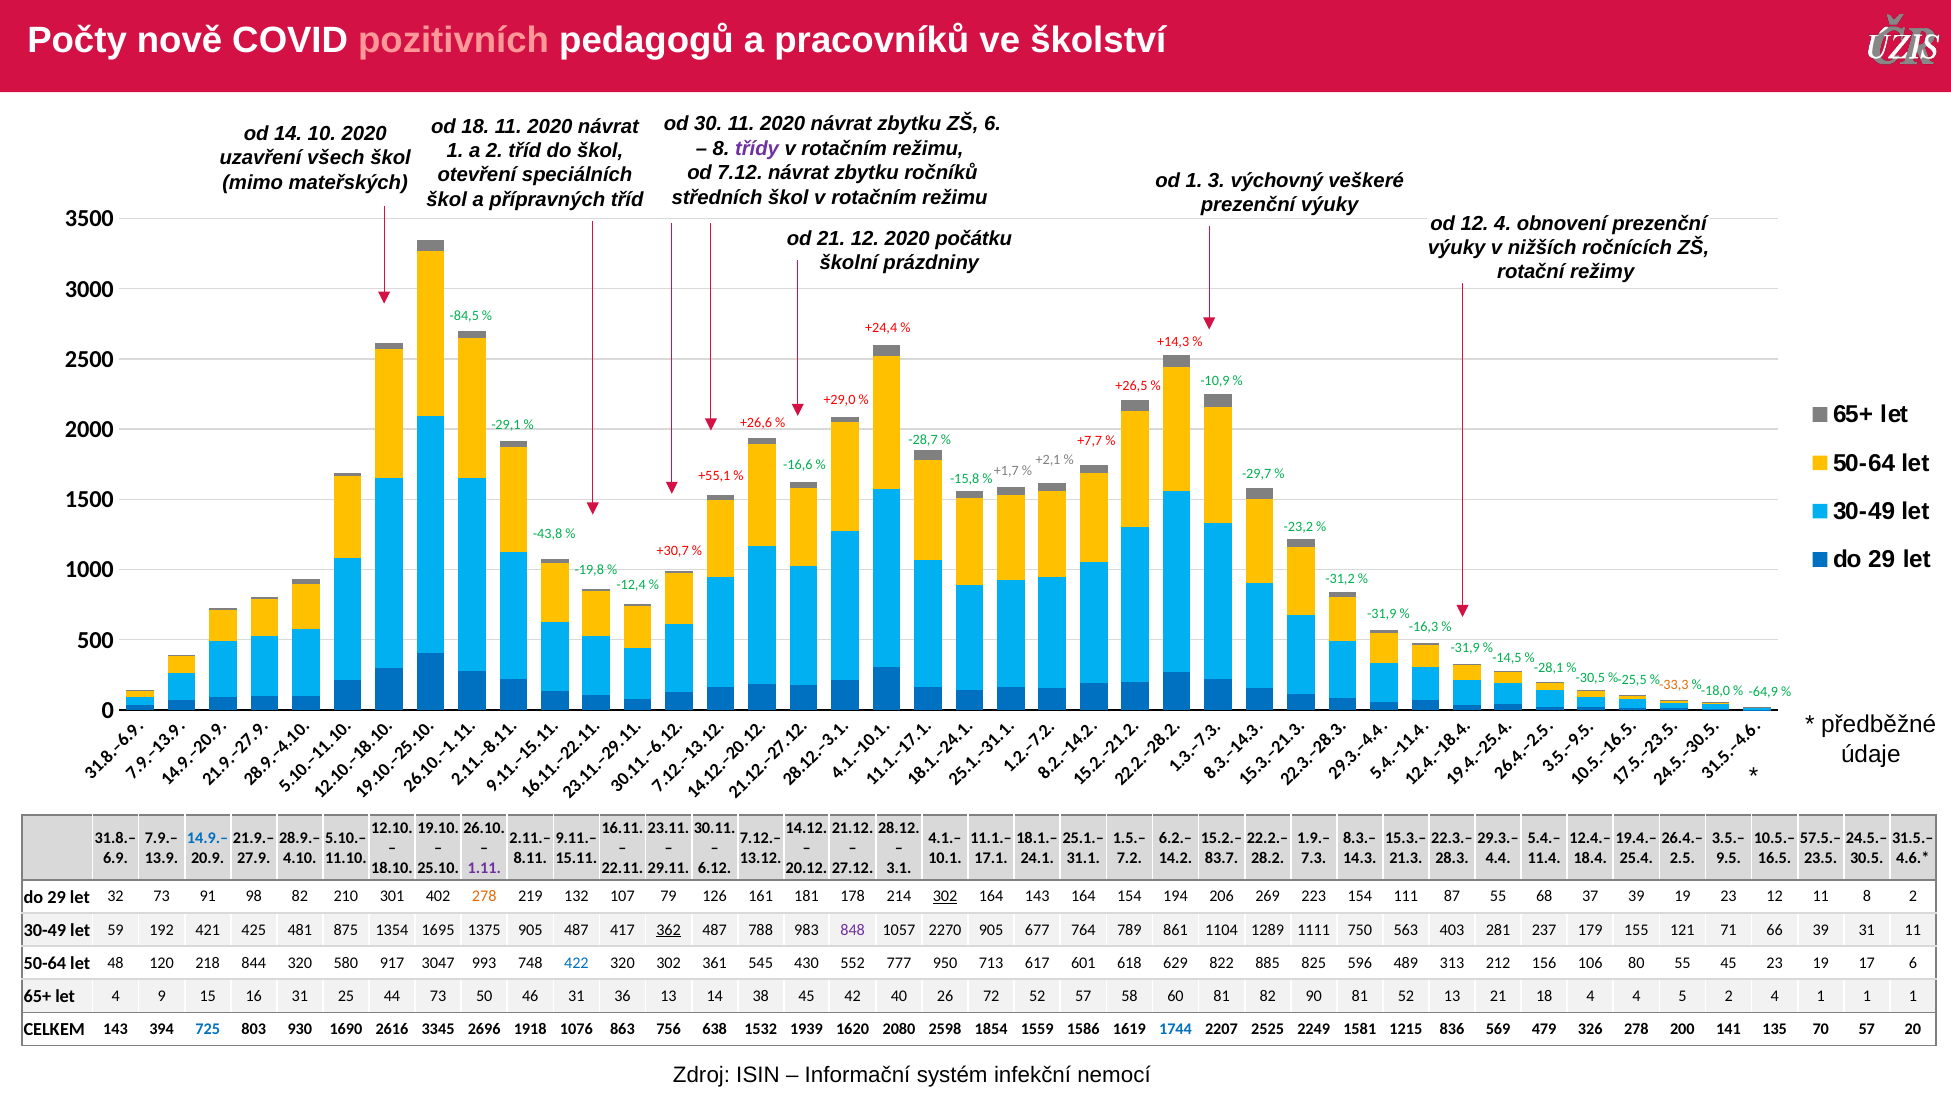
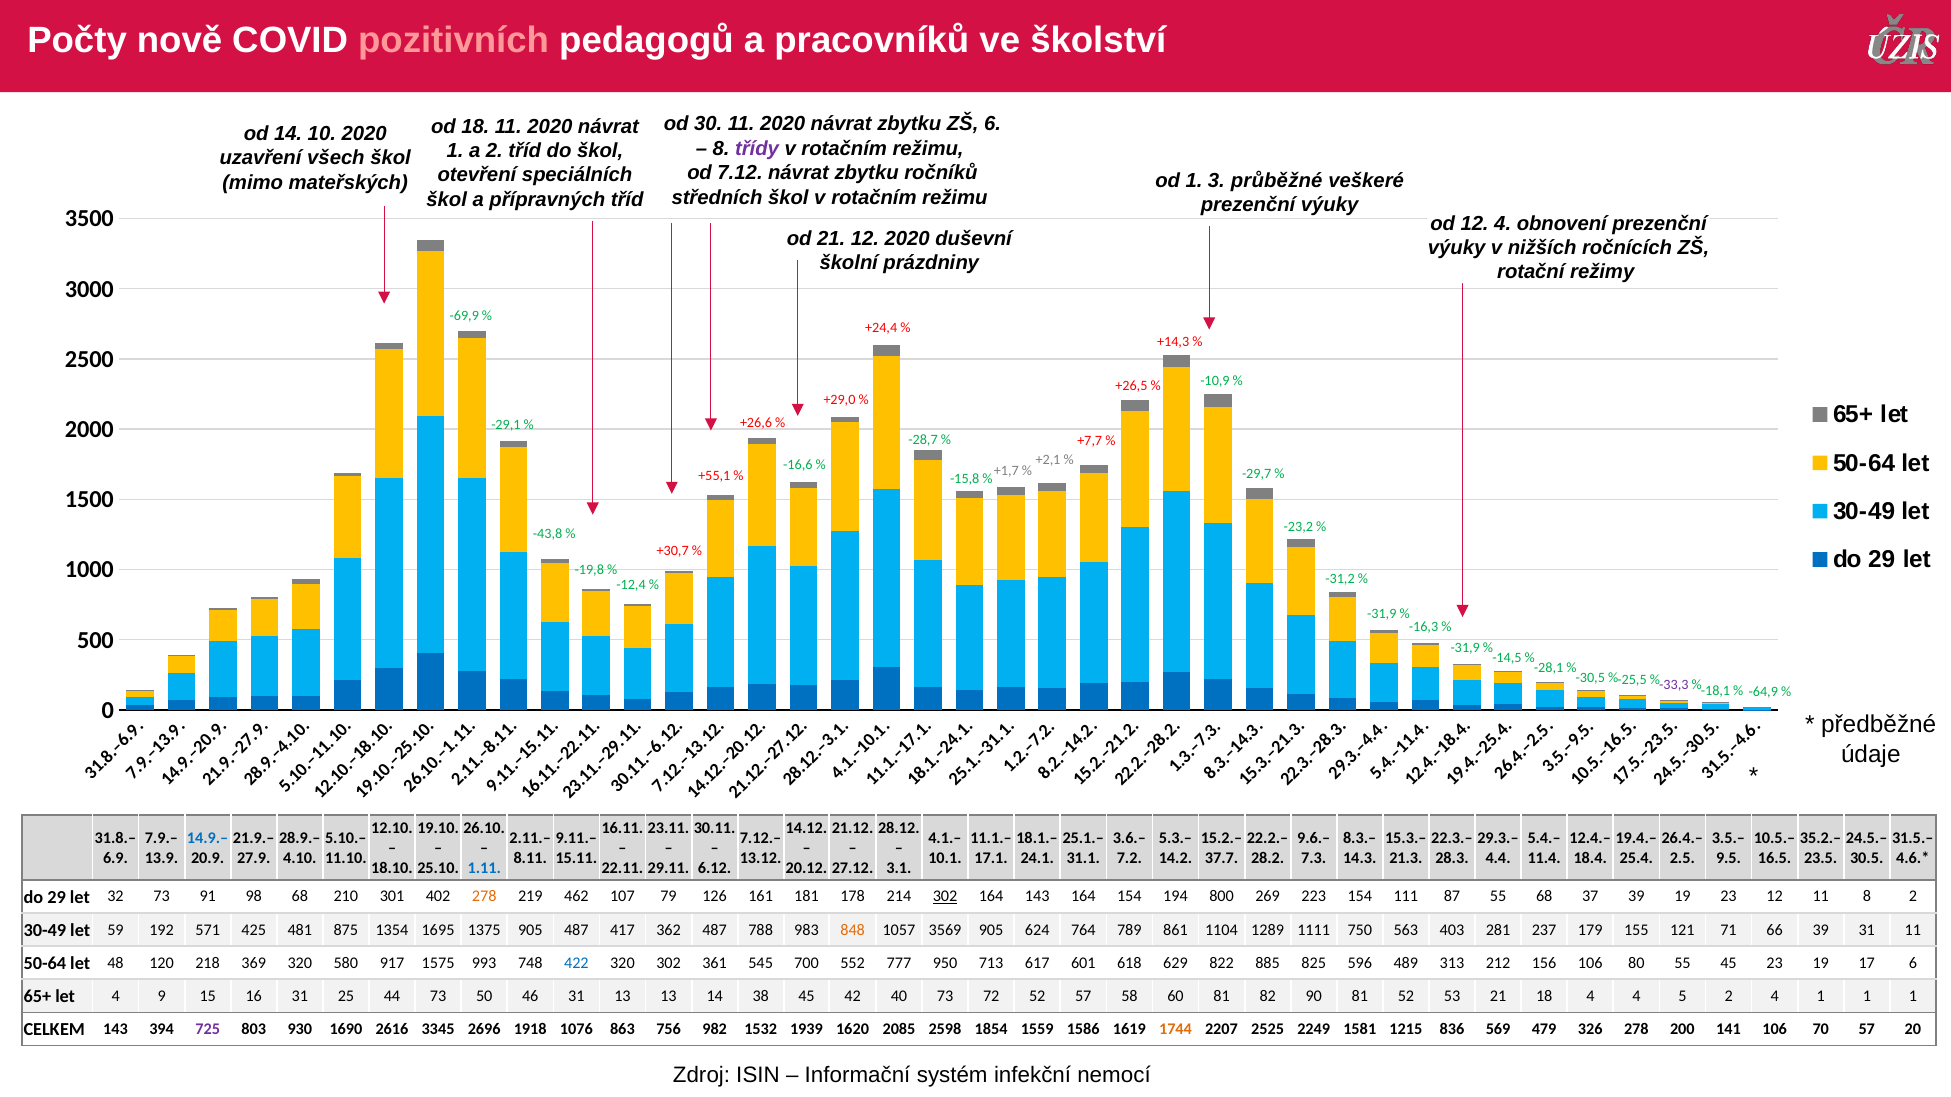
výchovný: výchovný -> průběžné (1277, 181)
počátku: počátku -> duševní (974, 239)
-84,5: -84,5 -> -69,9 (464, 316)
-33,3 colour: orange -> purple (1674, 685)
-18,0: -18,0 -> -18,1 (1716, 691)
1.5.–: 1.5.– -> 3.6.– (1129, 838)
6.2.–: 6.2.– -> 5.3.– (1175, 838)
1.9.–: 1.9.– -> 9.6.– (1314, 838)
57.5.–: 57.5.– -> 35.2.– (1821, 838)
83.7: 83.7 -> 37.7 (1222, 858)
1.11 colour: purple -> blue (484, 868)
98 82: 82 -> 68 (300, 897)
132: 132 -> 462 (576, 897)
206: 206 -> 800 (1222, 897)
421: 421 -> 571 (208, 930)
362 underline: present -> none (669, 930)
848 colour: purple -> orange (853, 930)
2270: 2270 -> 3569 (945, 930)
677: 677 -> 624 (1037, 930)
844: 844 -> 369 (254, 963)
3047: 3047 -> 1575 (438, 963)
430: 430 -> 700 (807, 963)
31 36: 36 -> 13 (623, 996)
40 26: 26 -> 73 (945, 996)
52 13: 13 -> 53 (1452, 996)
725 colour: blue -> purple (208, 1030)
638: 638 -> 982 (715, 1030)
2080: 2080 -> 2085 (899, 1030)
1744 colour: blue -> orange (1175, 1030)
141 135: 135 -> 106 (1775, 1030)
